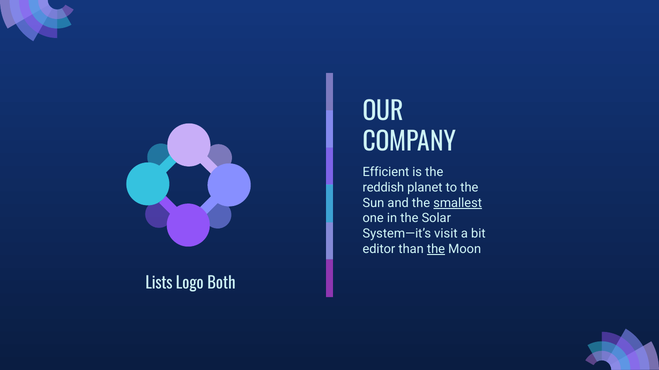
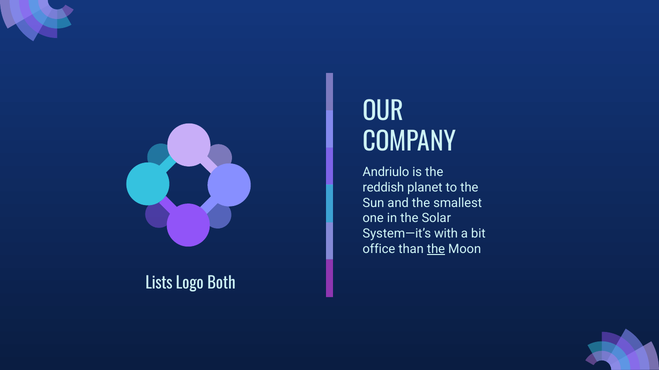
Efficient: Efficient -> Andriulo (386, 172)
smallest underline: present -> none (458, 203)
visit: visit -> with (446, 234)
editor: editor -> office (379, 249)
